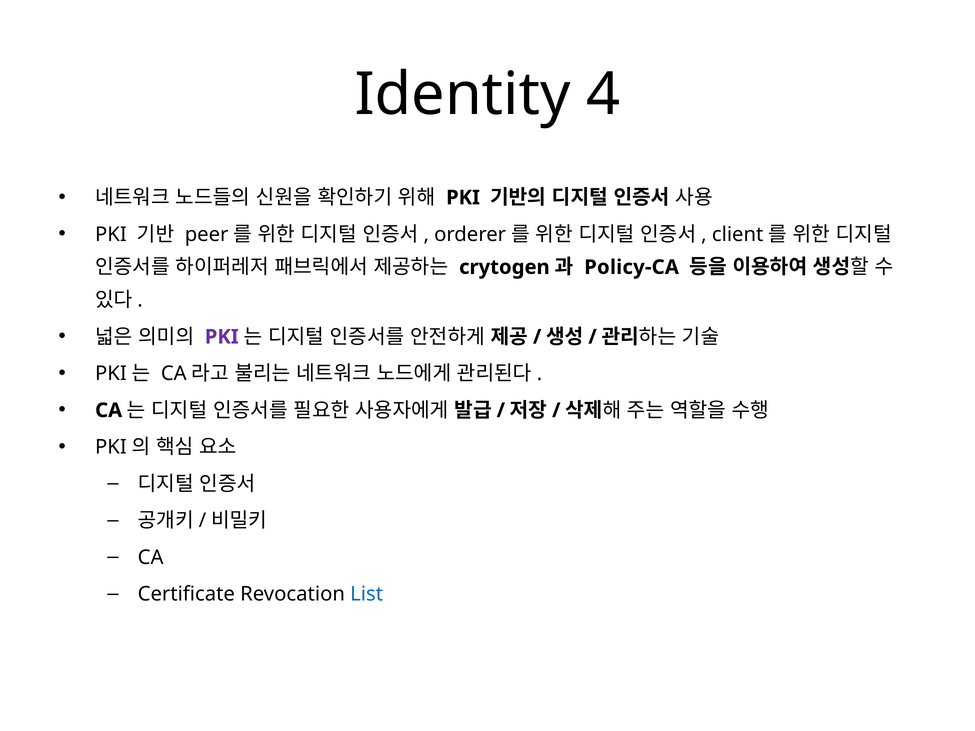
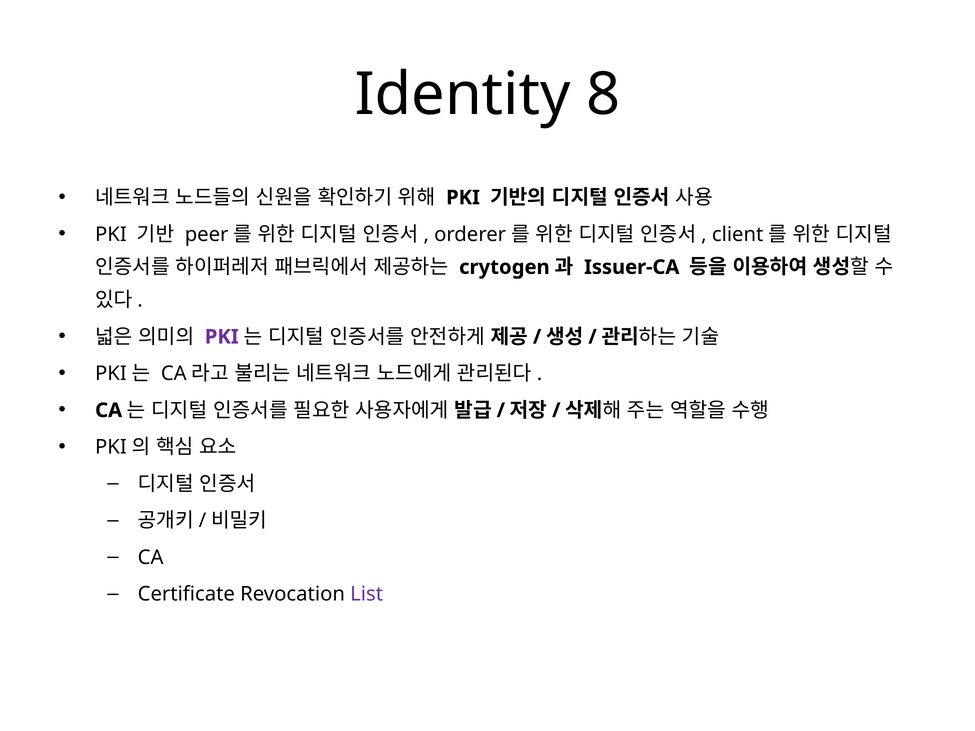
4: 4 -> 8 (603, 94)
Policy-CA: Policy-CA -> Issuer-CA (632, 267)
List colour: blue -> purple (367, 594)
